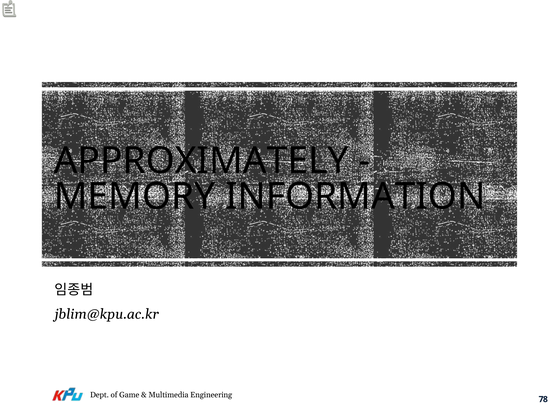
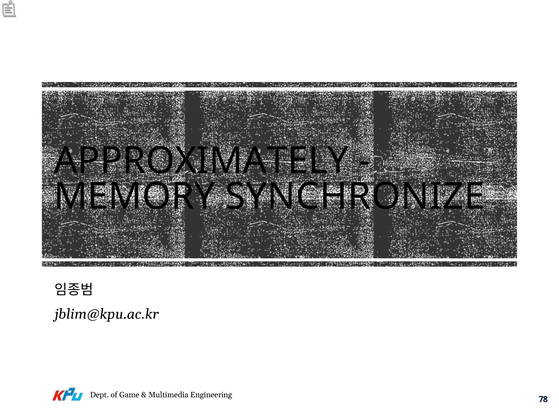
INFORMATION: INFORMATION -> SYNCHRONIZE (355, 197)
